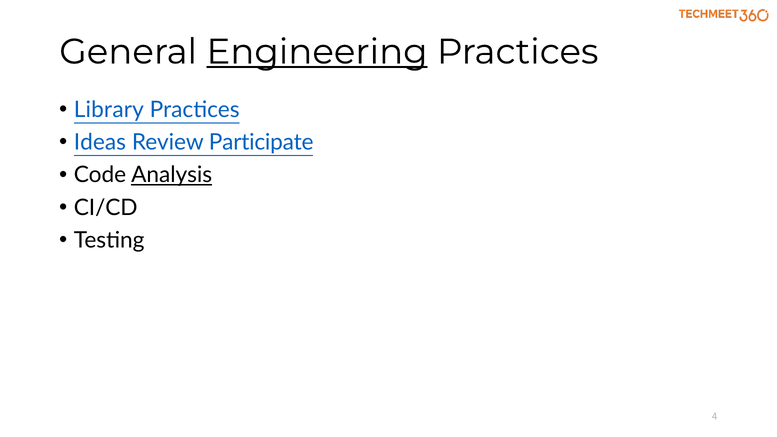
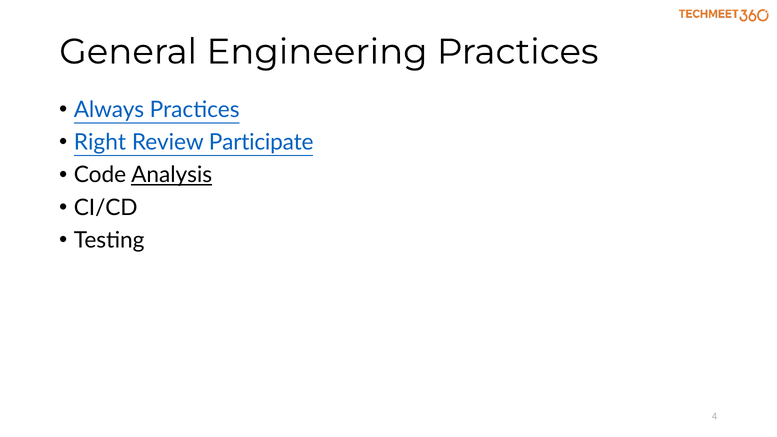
Engineering underline: present -> none (317, 52)
Library: Library -> Always (109, 110)
Ideas: Ideas -> Right (100, 142)
